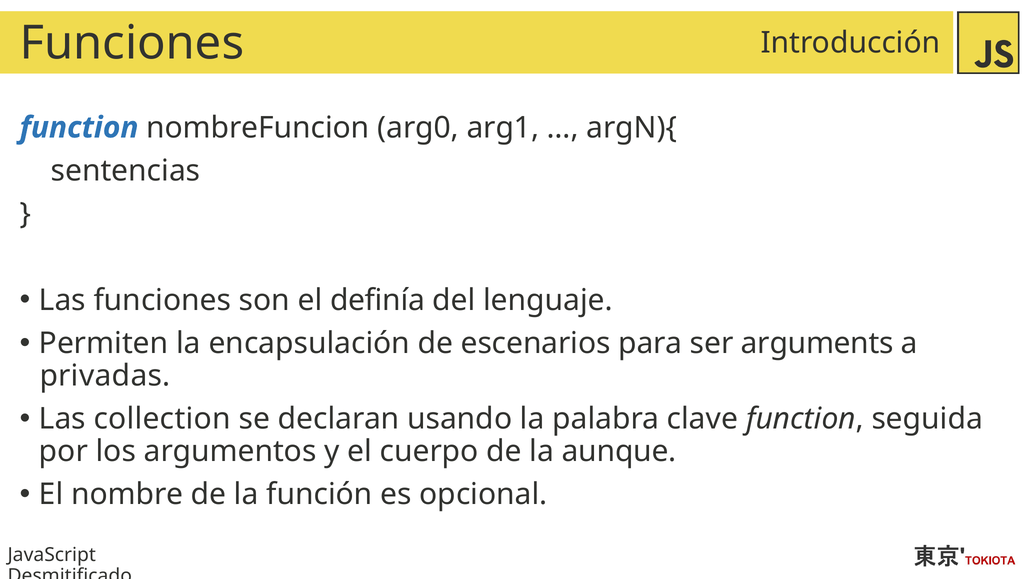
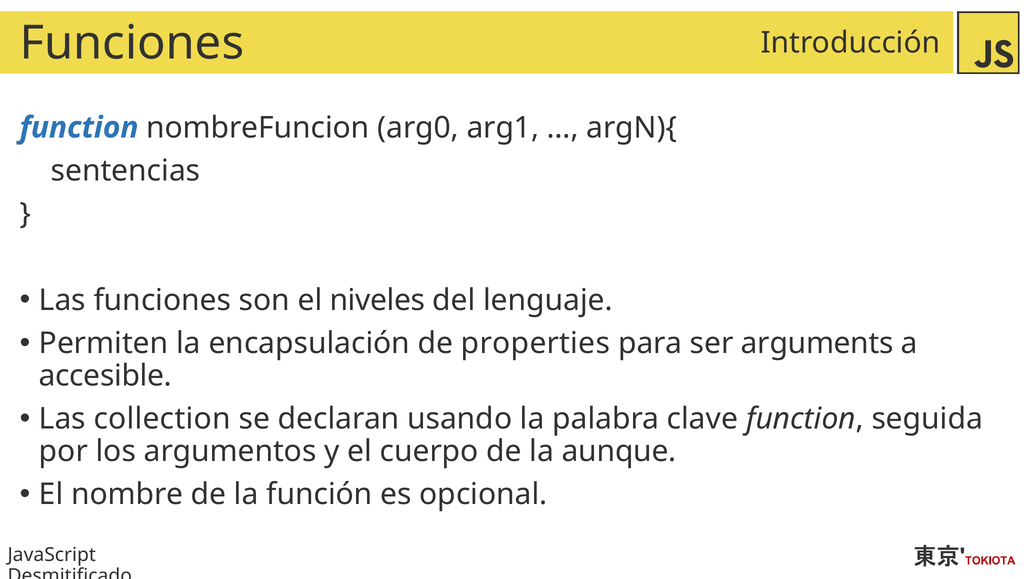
definía: definía -> niveles (377, 300)
escenarios: escenarios -> properties (536, 344)
privadas: privadas -> accesible (105, 376)
